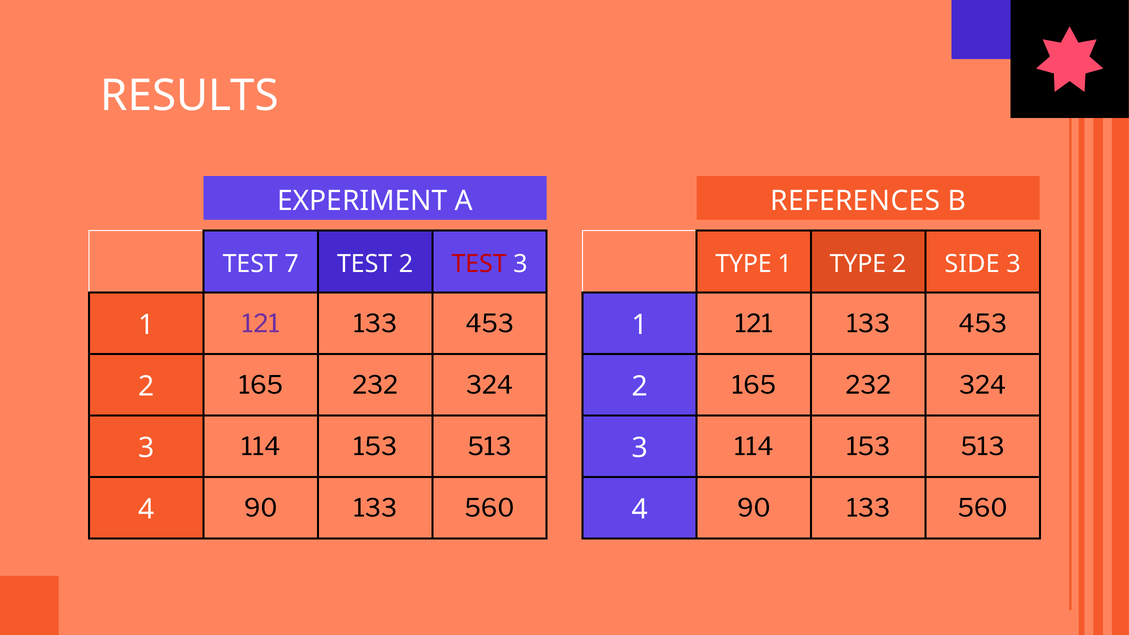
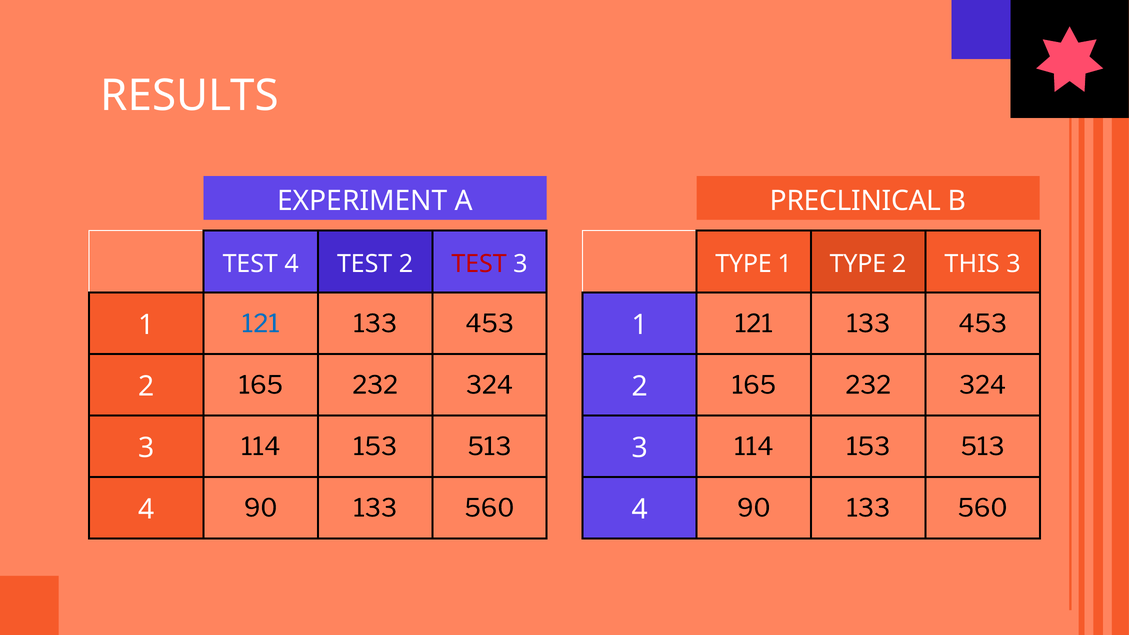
REFERENCES: REFERENCES -> PRECLINICAL (856, 201)
TEST 7: 7 -> 4 (292, 264)
SIDE: SIDE -> THIS (972, 264)
121 colour: purple -> blue (261, 324)
